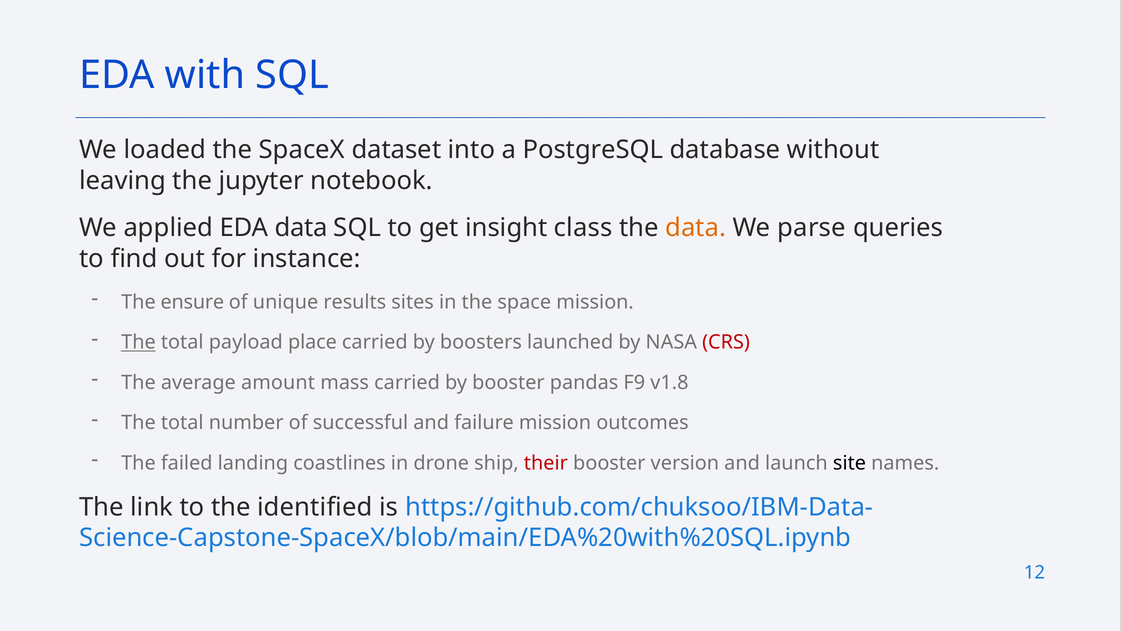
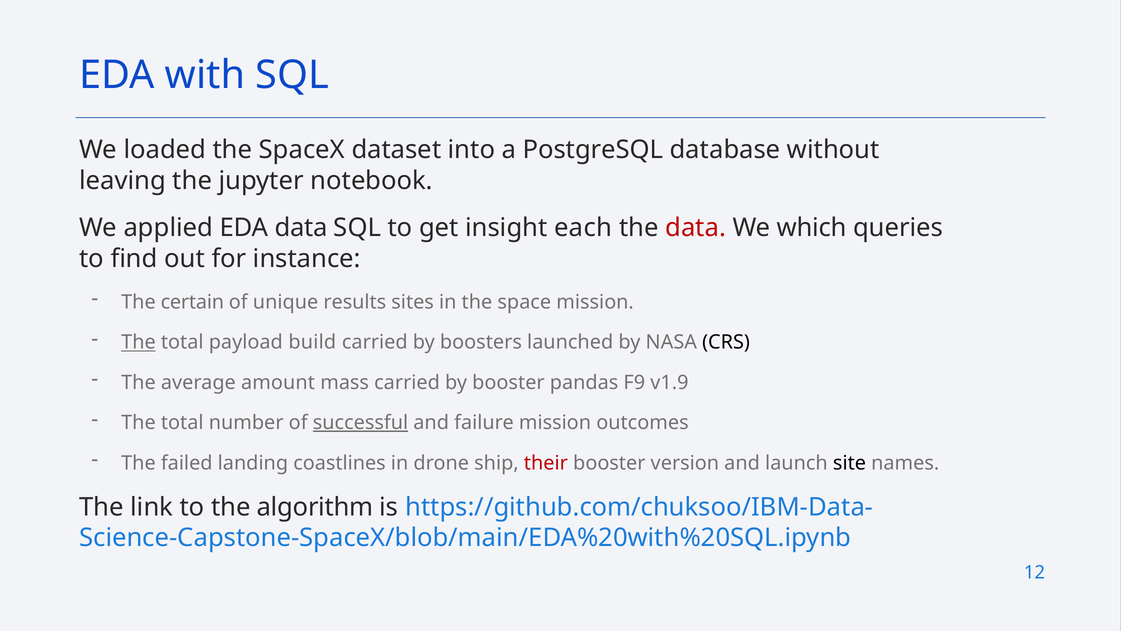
class: class -> each (583, 228)
data colour: orange -> red (696, 228)
parse: parse -> which (812, 228)
ensure: ensure -> certain (192, 302)
place: place -> build (312, 342)
CRS colour: red -> black (726, 342)
v1.8: v1.8 -> v1.9 (669, 382)
successful underline: none -> present (361, 422)
identified: identified -> algorithm (315, 507)
